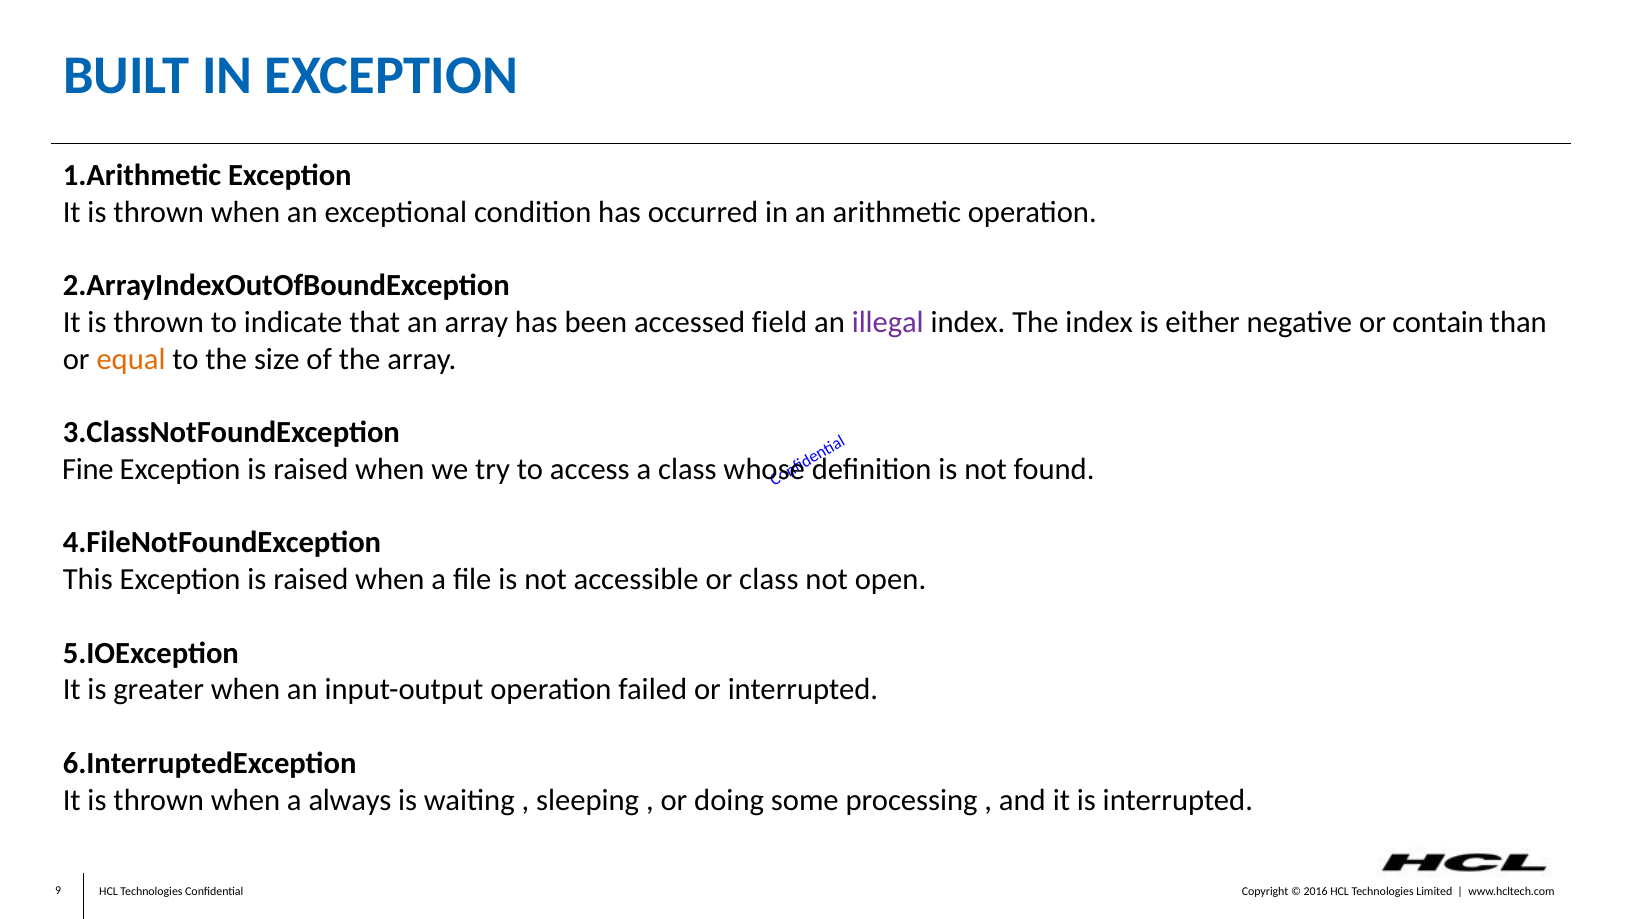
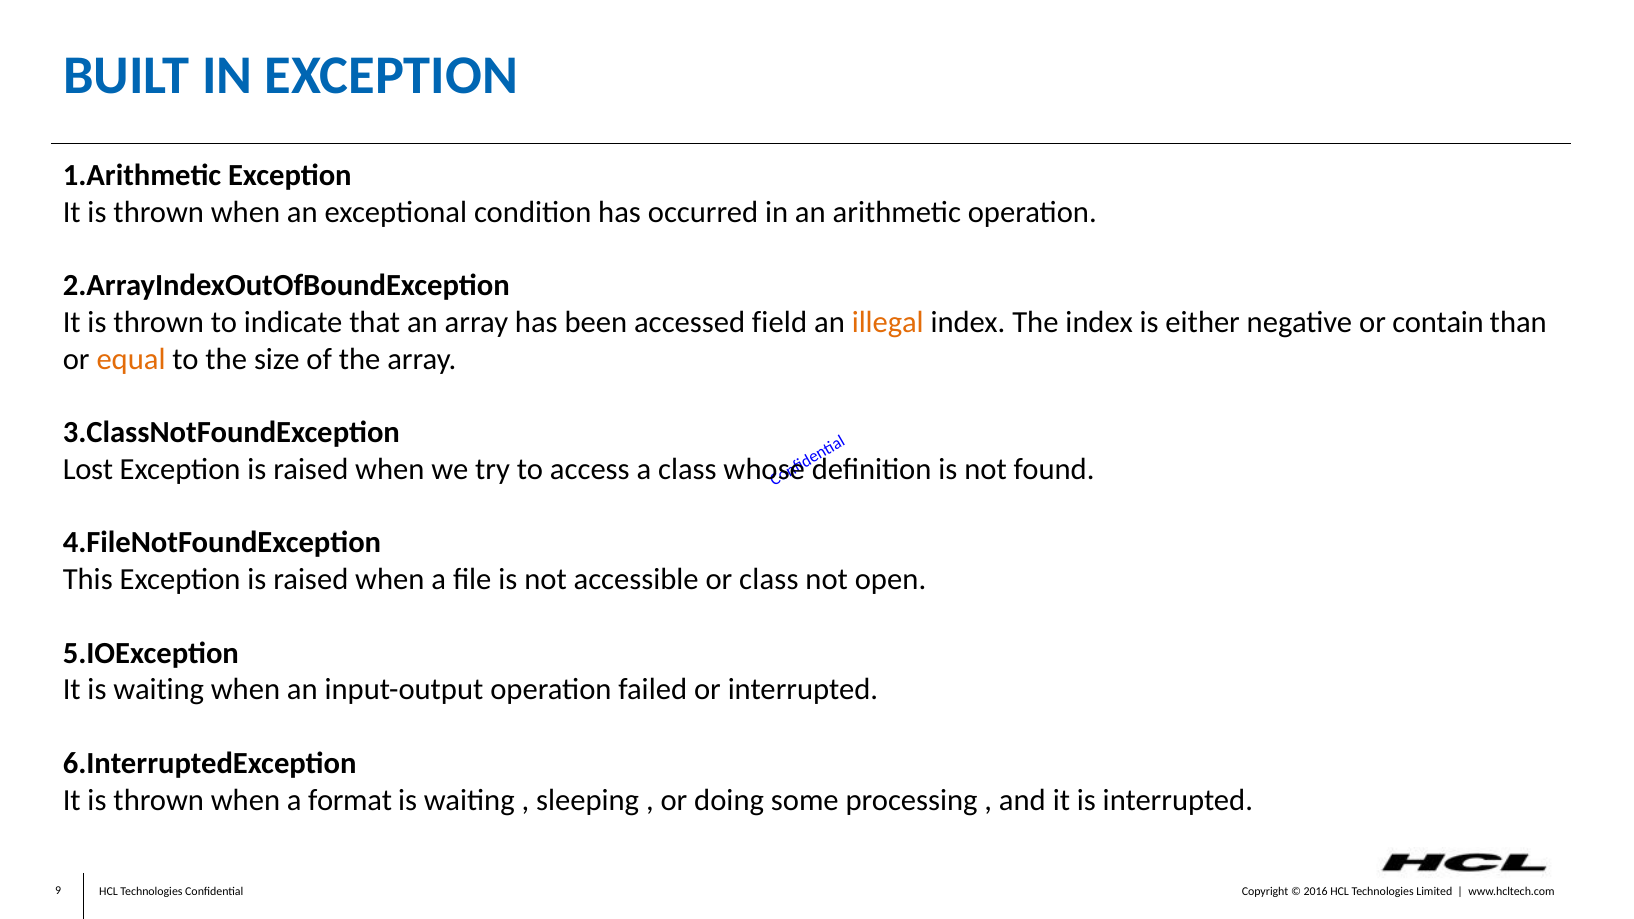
illegal colour: purple -> orange (888, 322)
Fine: Fine -> Lost (88, 469)
It is greater: greater -> waiting (159, 690)
always: always -> format (350, 800)
